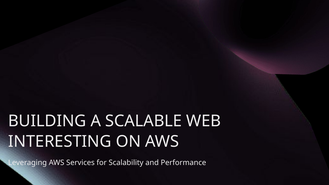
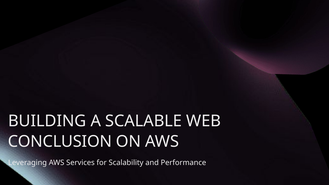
INTERESTING: INTERESTING -> CONCLUSION (60, 142)
